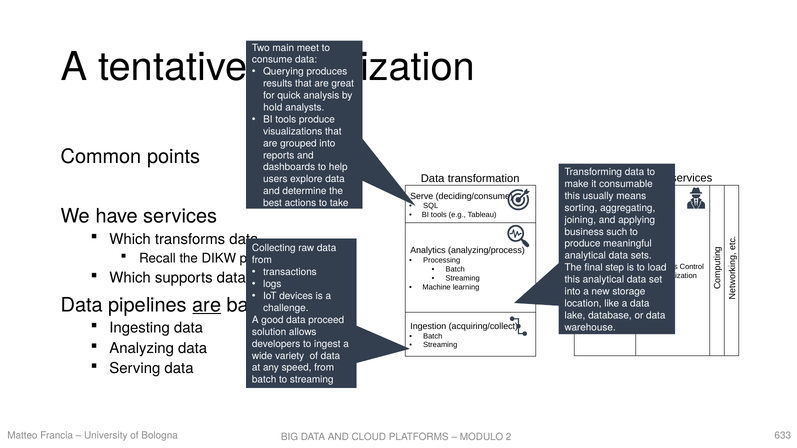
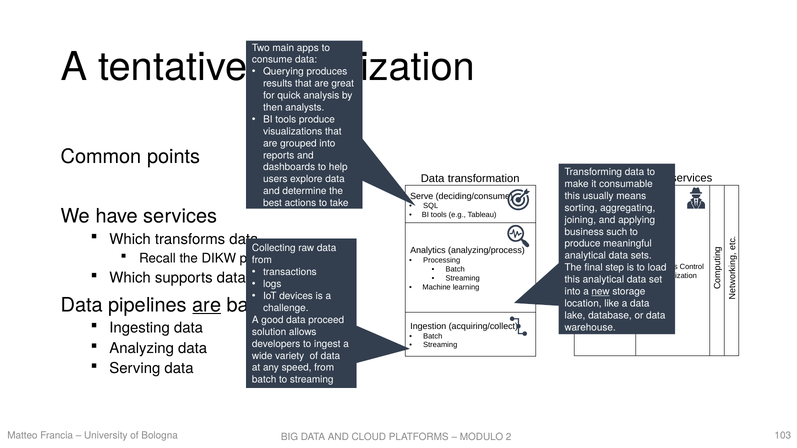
meet: meet -> apps (308, 48)
hold: hold -> then (273, 108)
new underline: none -> present (601, 292)
633: 633 -> 103 (783, 436)
